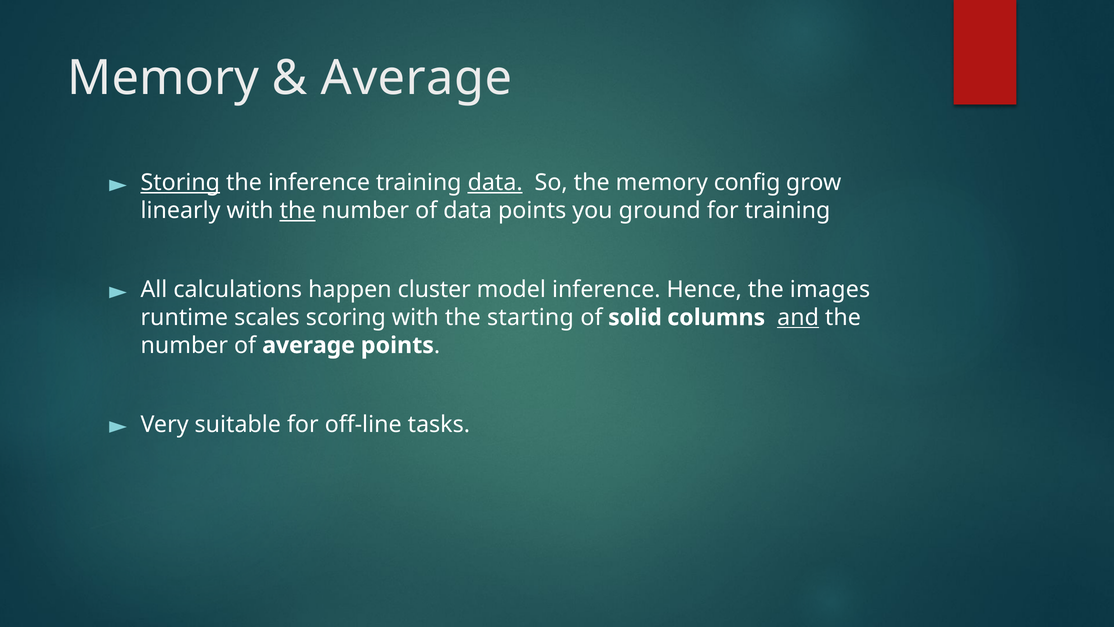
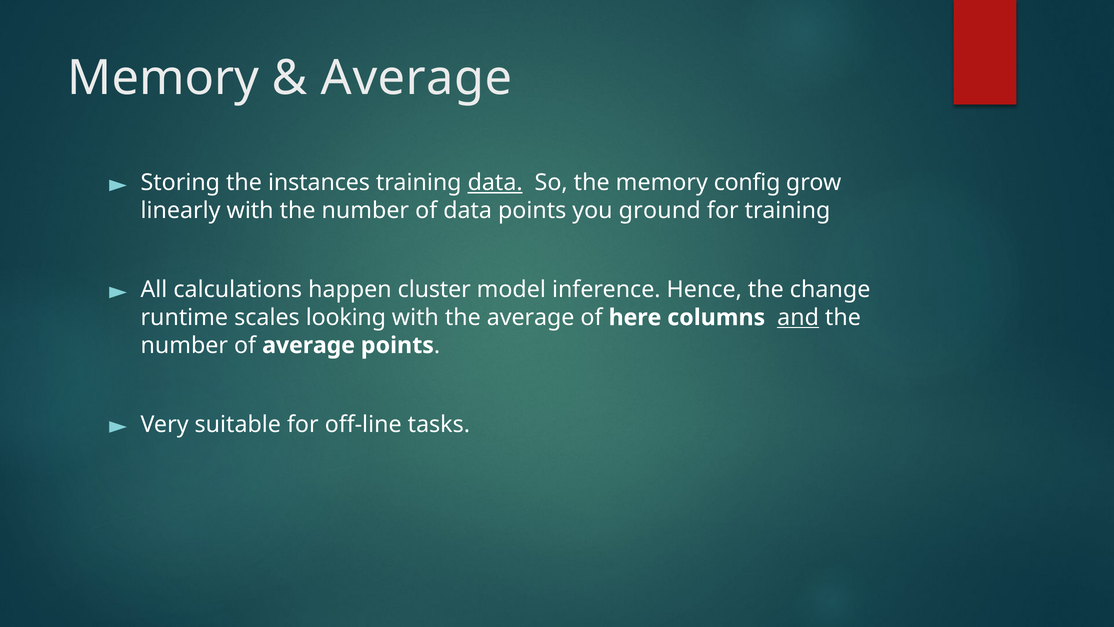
Storing underline: present -> none (180, 183)
the inference: inference -> instances (319, 183)
the underline: present -> none (298, 211)
images: images -> change (830, 289)
scoring: scoring -> looking (346, 317)
the starting: starting -> average (531, 317)
solid: solid -> here (635, 317)
